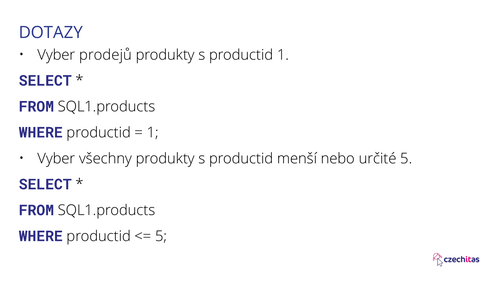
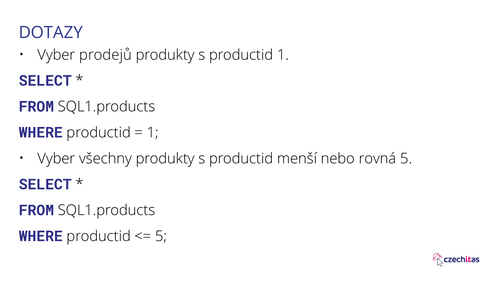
určité: určité -> rovná (378, 158)
